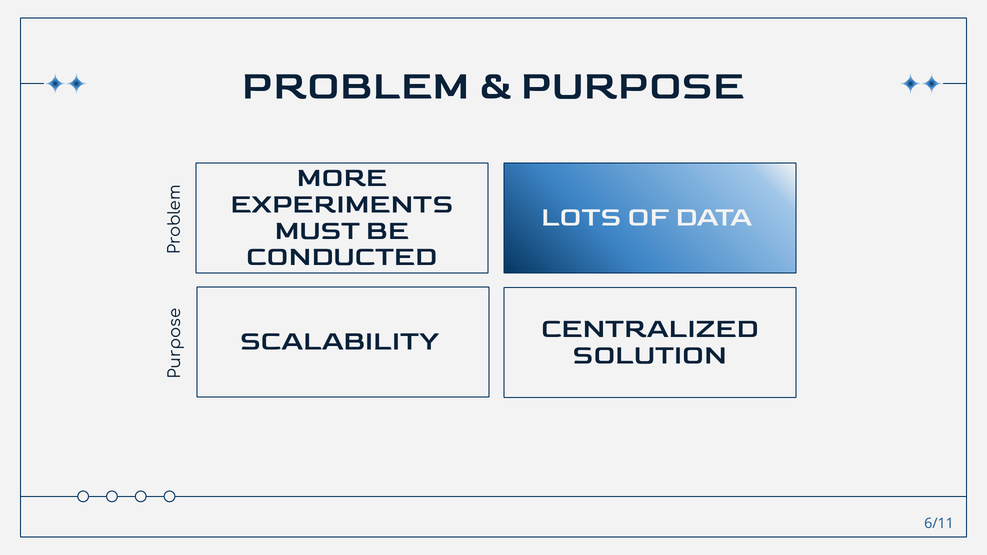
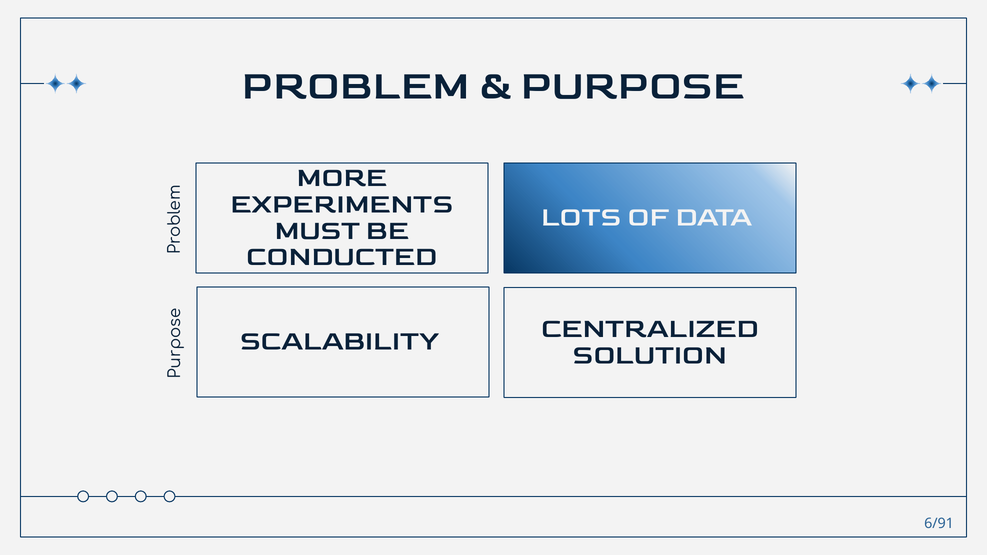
6/11: 6/11 -> 6/91 (939, 524)
